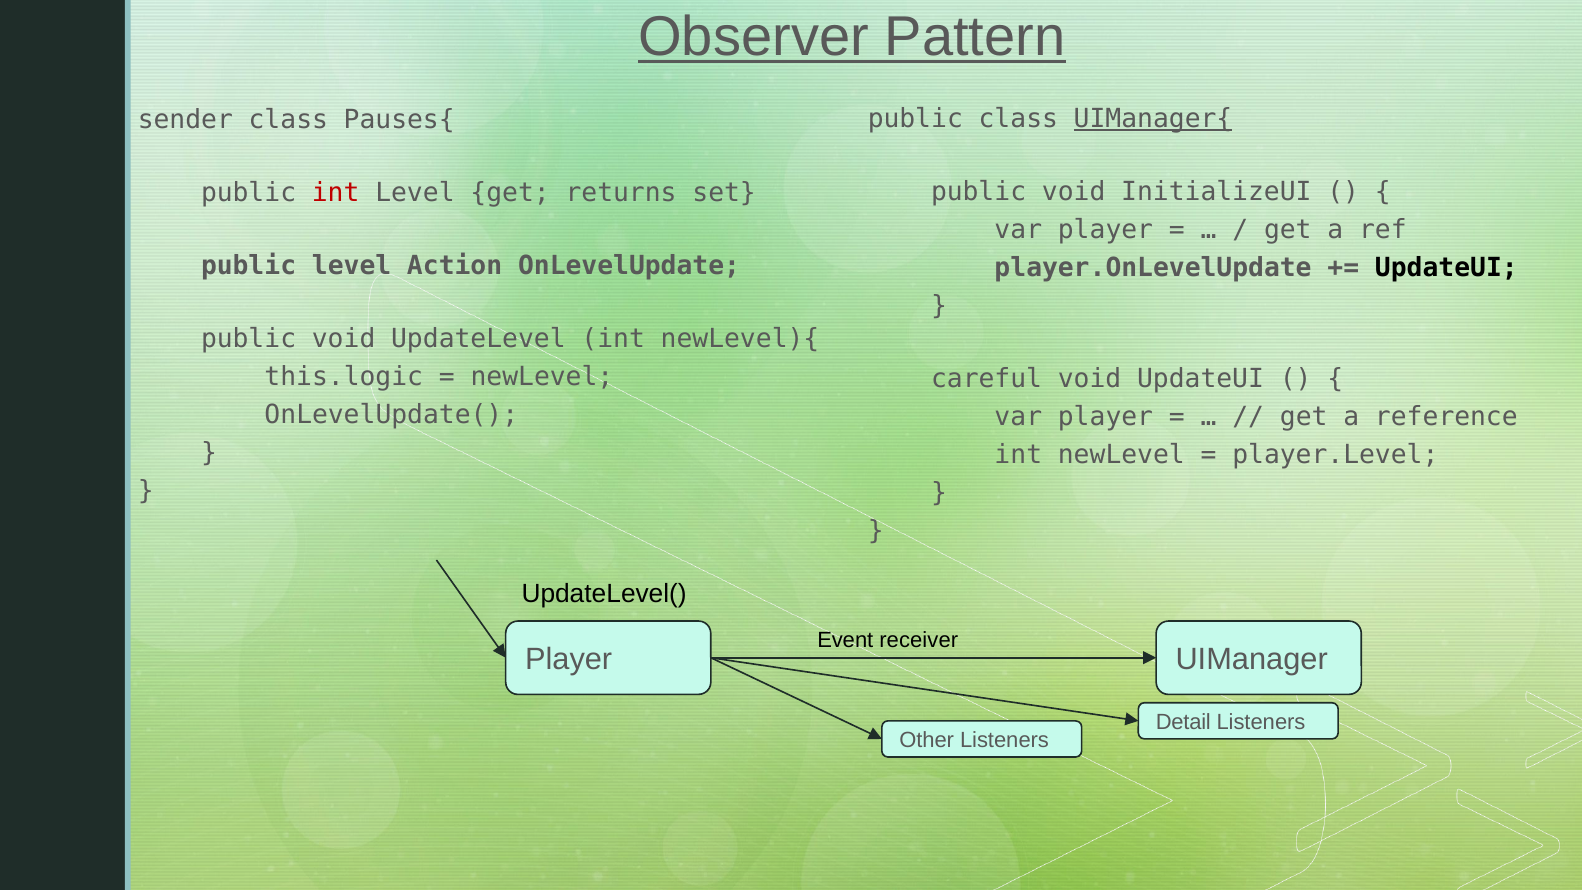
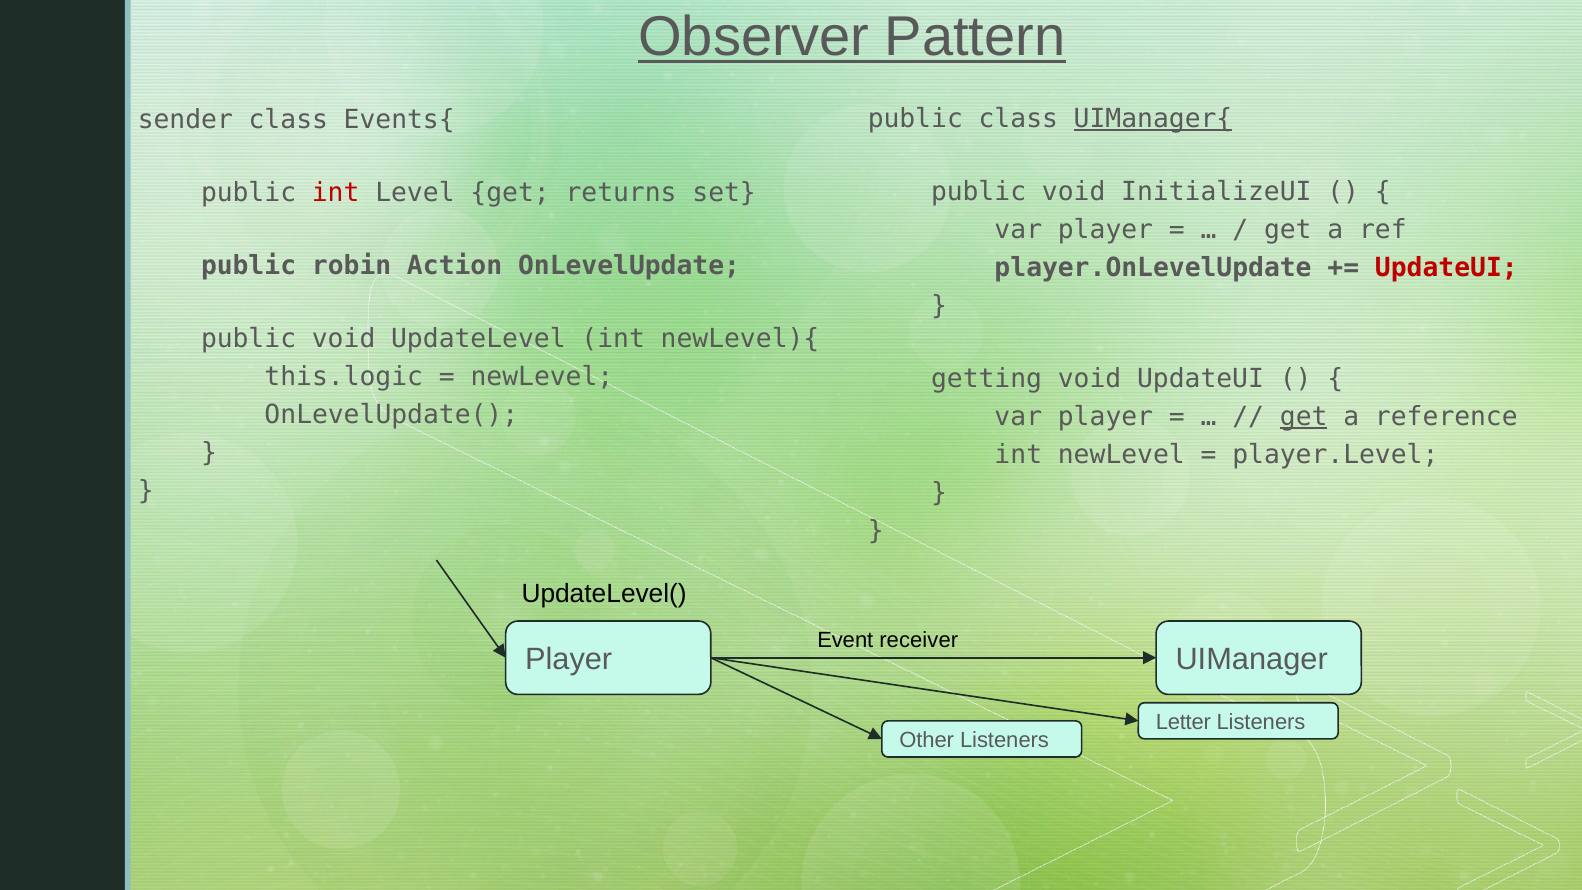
Pauses{: Pauses{ -> Events{ (399, 120)
public level: level -> robin (352, 266)
UpdateUI colour: black -> red (1446, 268)
careful: careful -> getting (987, 379)
get underline: none -> present (1304, 417)
Detail: Detail -> Letter (1183, 722)
